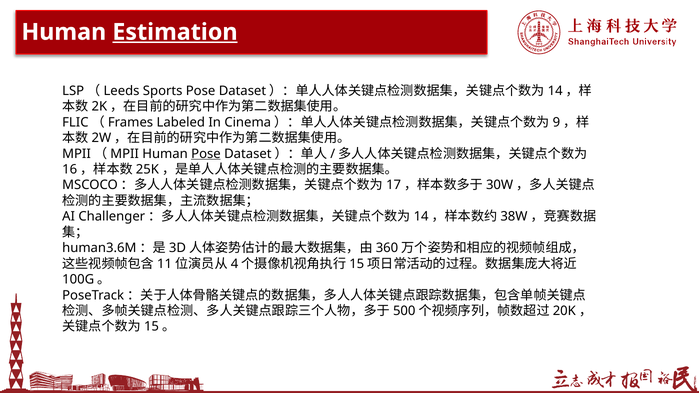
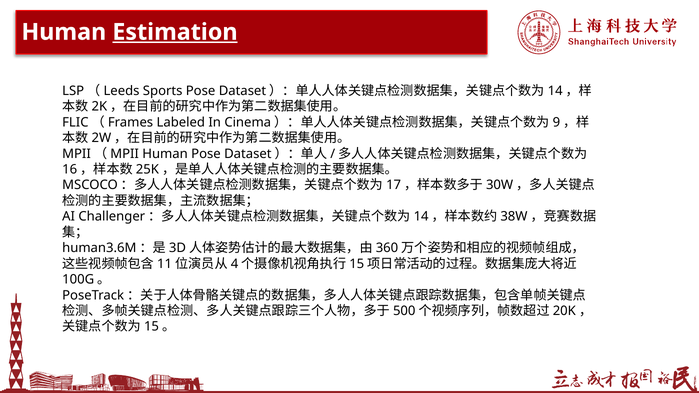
Pose underline: present -> none (206, 154)
